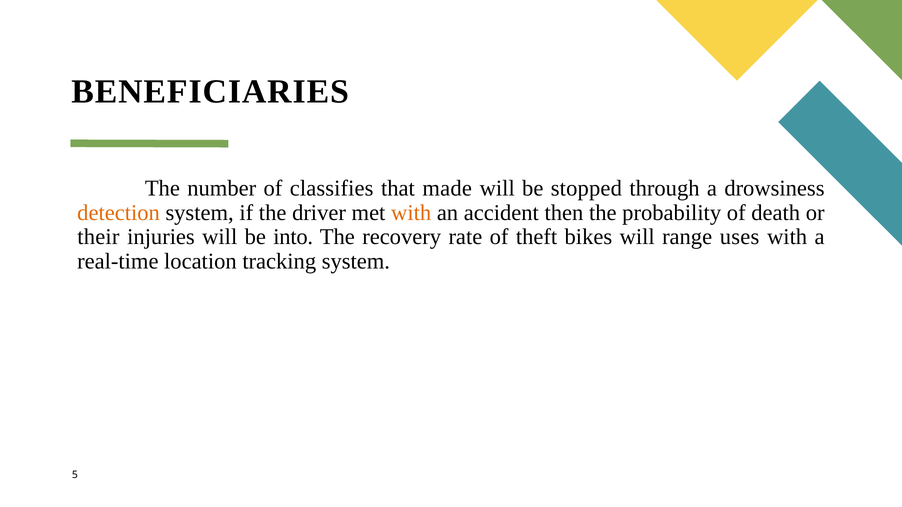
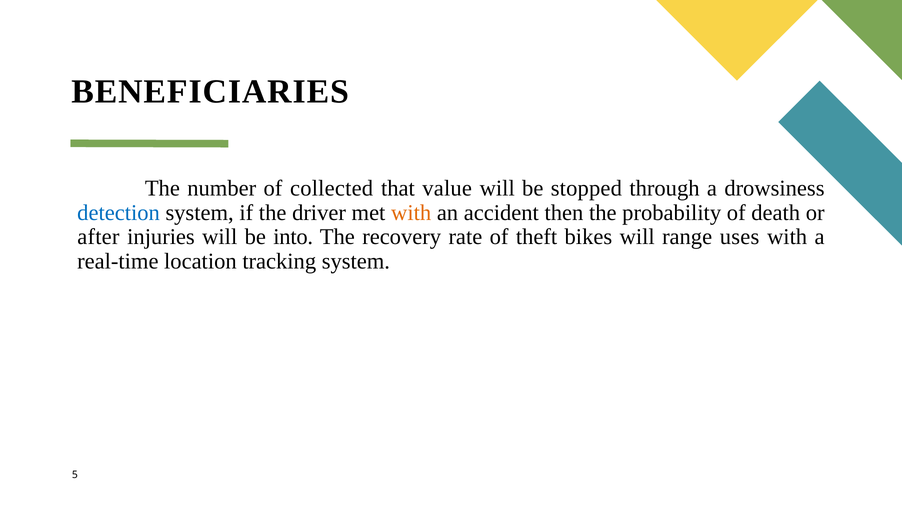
classifies: classifies -> collected (332, 188)
made: made -> value (447, 188)
detection colour: orange -> blue (119, 213)
their: their -> after (98, 237)
